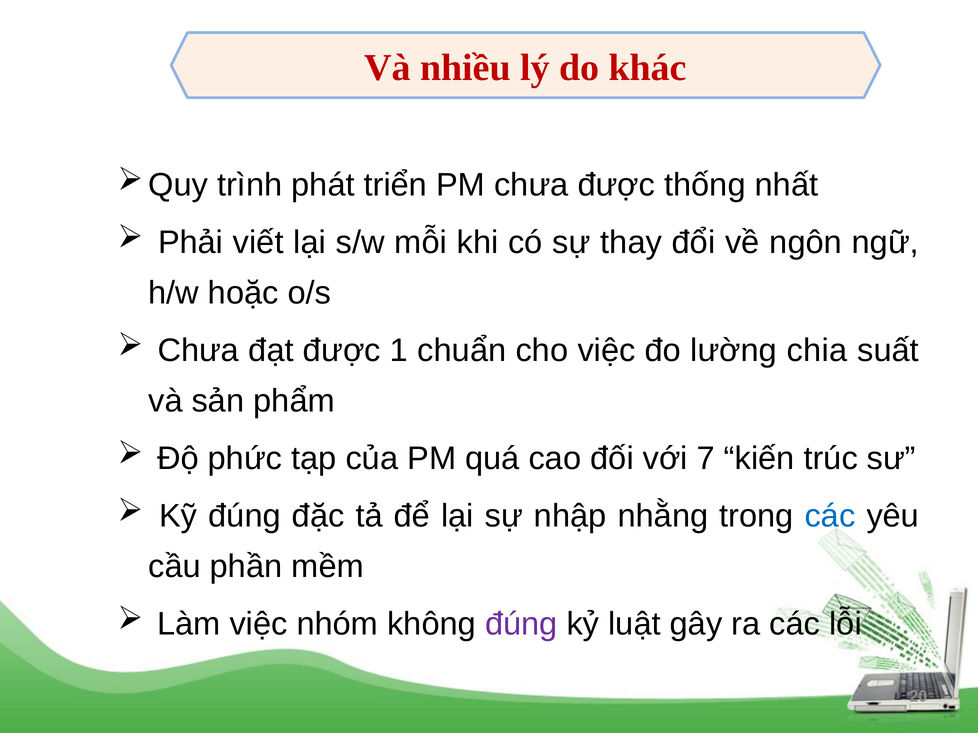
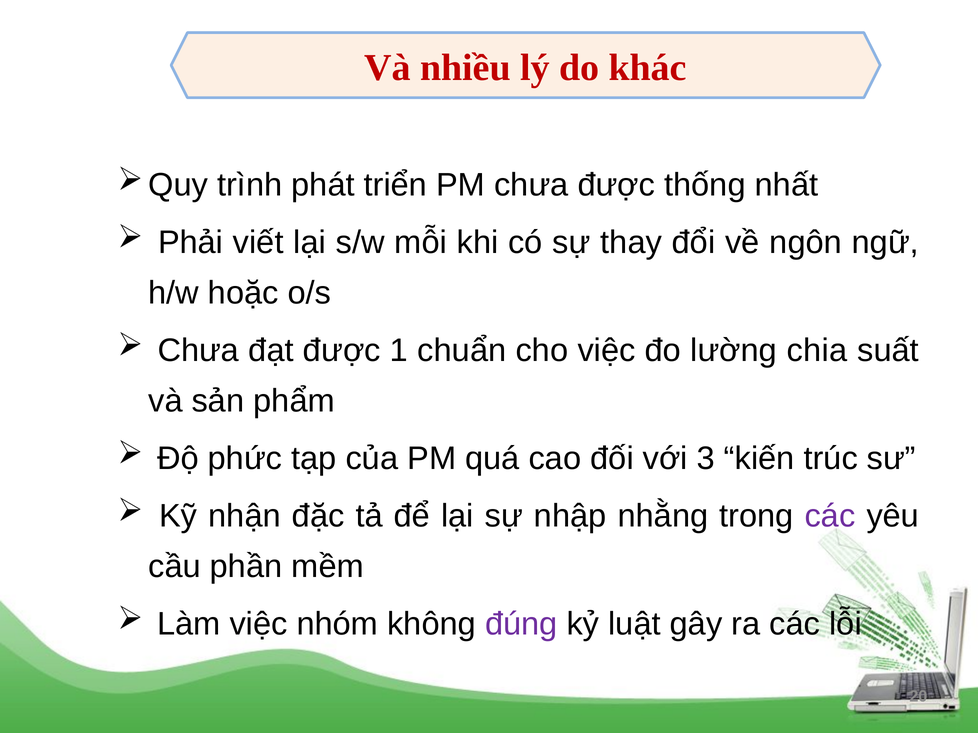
7: 7 -> 3 (706, 459)
Kỹ đúng: đúng -> nhận (245, 516)
các colour: blue -> purple (830, 516)
